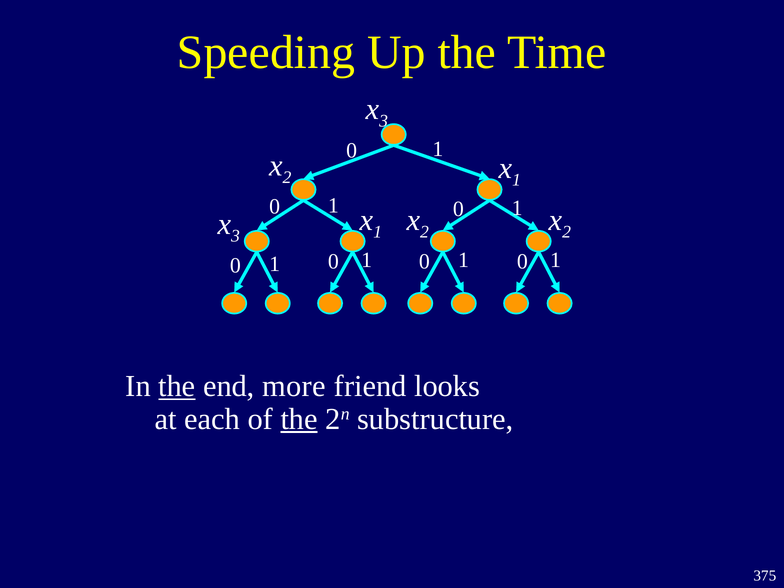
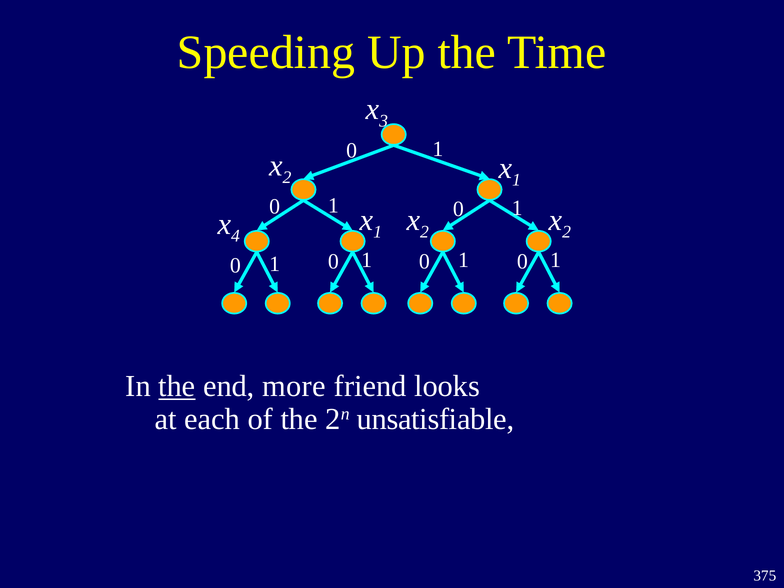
3: 3 -> 4 (235, 236)
the underline: present -> none (299, 419)
substructure: substructure -> unsatisfiable (435, 419)
